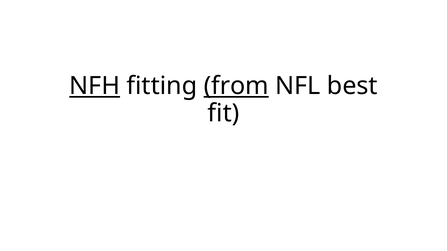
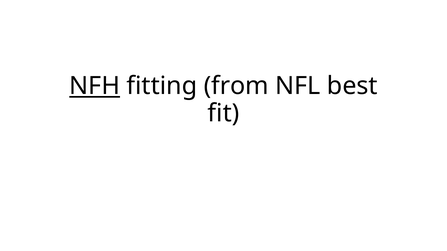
from underline: present -> none (236, 86)
